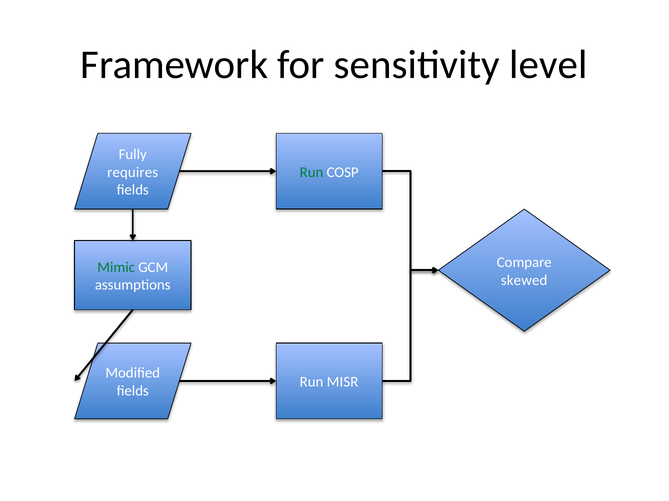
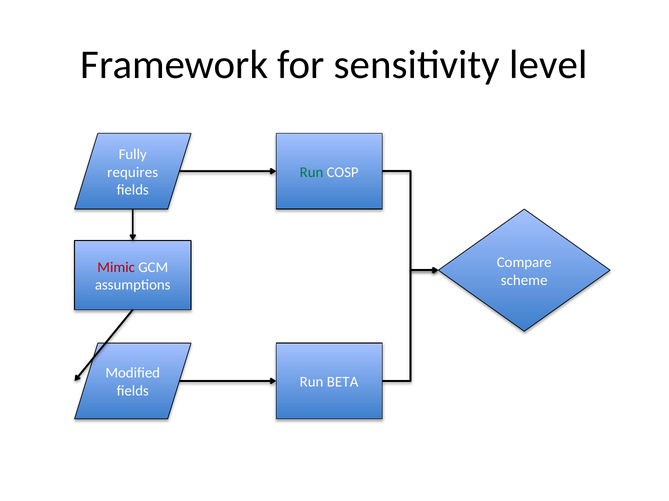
Mimic colour: green -> red (116, 268)
skewed: skewed -> scheme (524, 281)
MISR: MISR -> BETA (343, 383)
